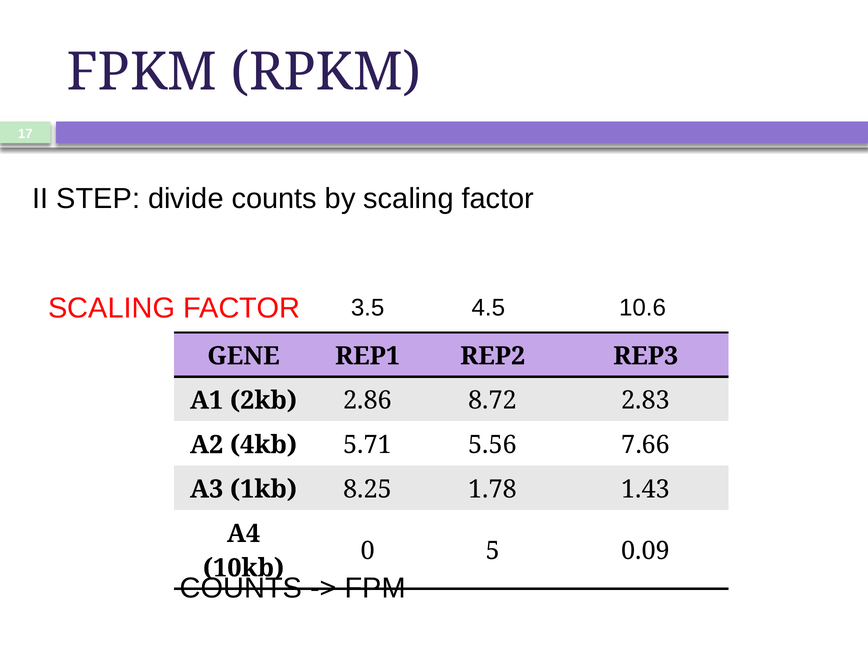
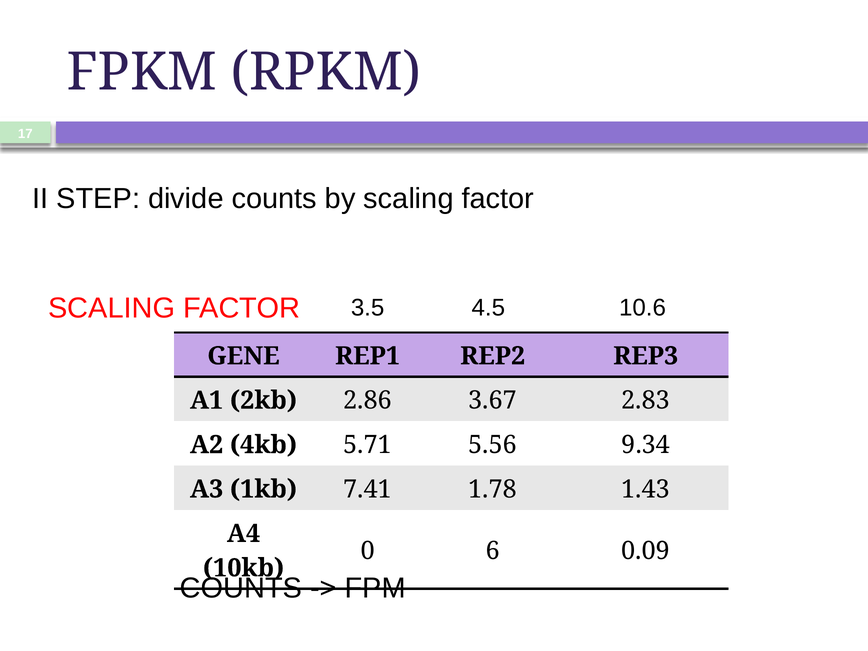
8.72: 8.72 -> 3.67 (493, 400)
7.66: 7.66 -> 9.34 (646, 445)
8.25: 8.25 -> 7.41 (368, 489)
5: 5 -> 6 (493, 551)
